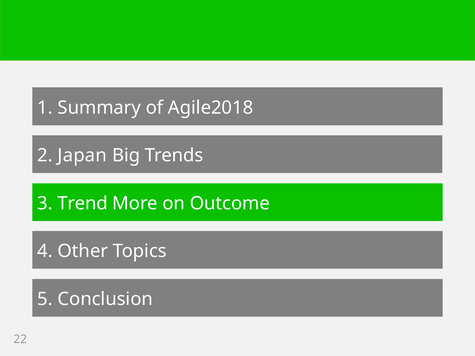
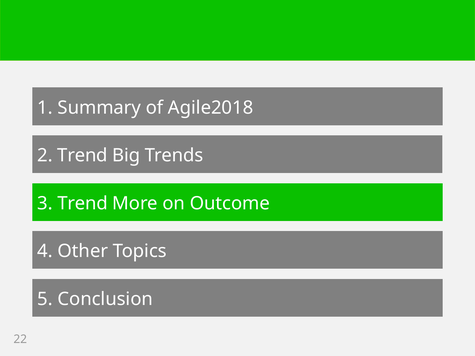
2 Japan: Japan -> Trend (82, 156)
